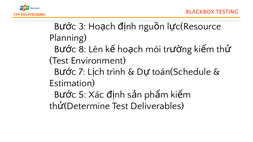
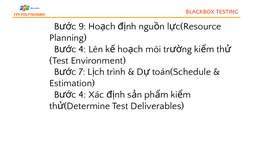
3: 3 -> 9 (82, 26)
8: 8 -> 4 (82, 49)
5: 5 -> 4 (82, 95)
